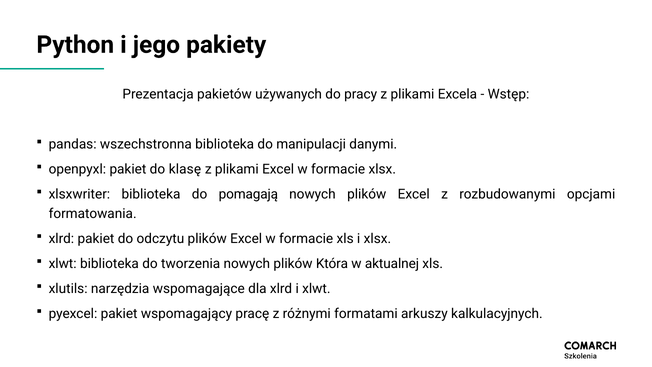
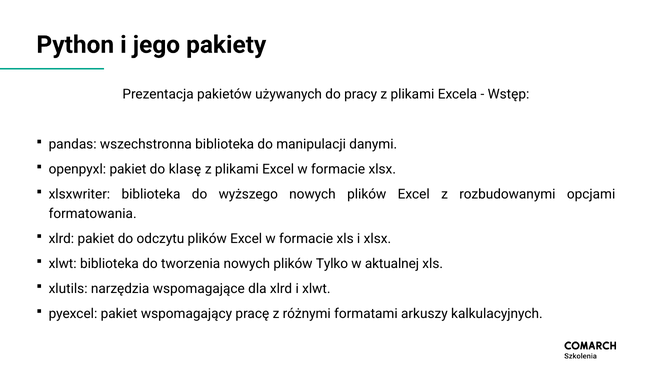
pomagają: pomagają -> wyższego (248, 194)
Która: Która -> Tylko (332, 264)
